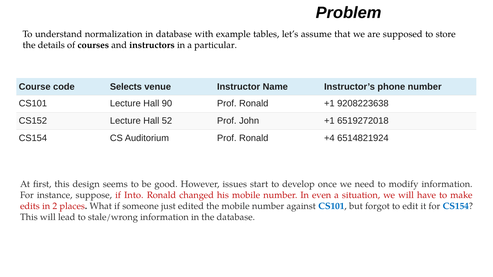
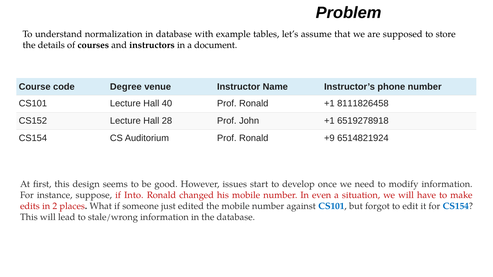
particular: particular -> document (216, 45)
Selects: Selects -> Degree (126, 87)
90: 90 -> 40 (167, 104)
9208223638: 9208223638 -> 8111826458 (363, 104)
52: 52 -> 28 (167, 121)
6519272018: 6519272018 -> 6519278918 (363, 121)
+4: +4 -> +9 (329, 138)
